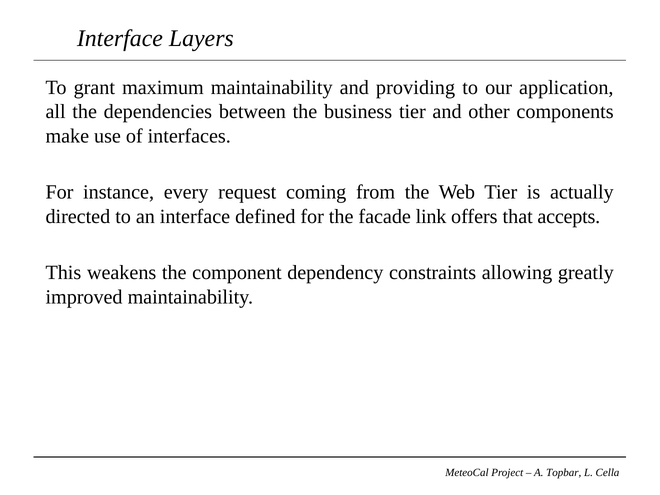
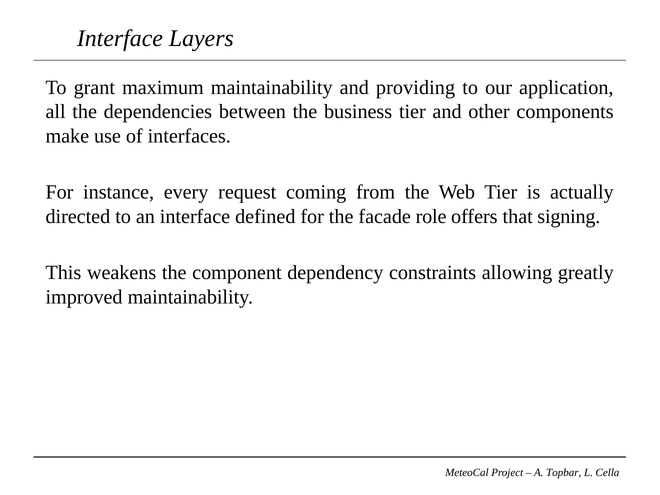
link: link -> role (431, 216)
accepts: accepts -> signing (569, 216)
